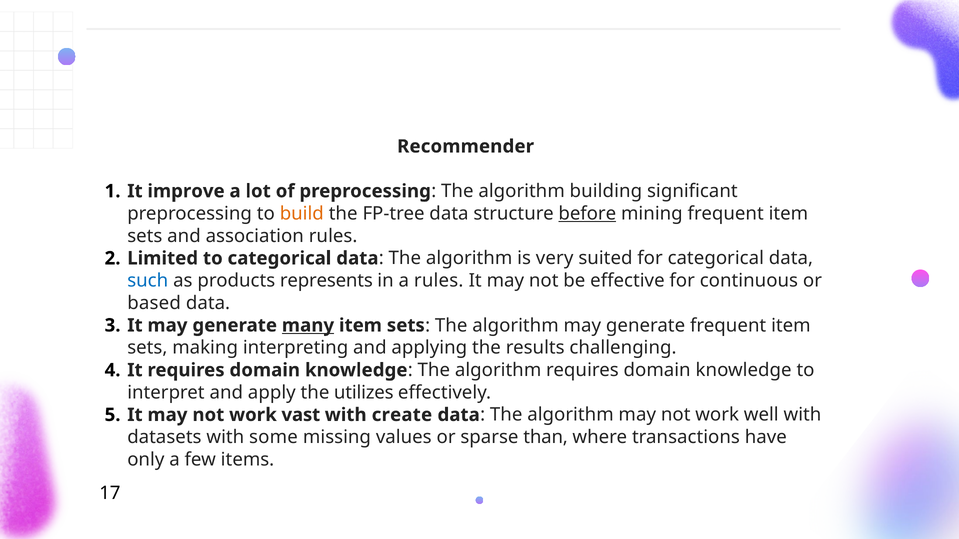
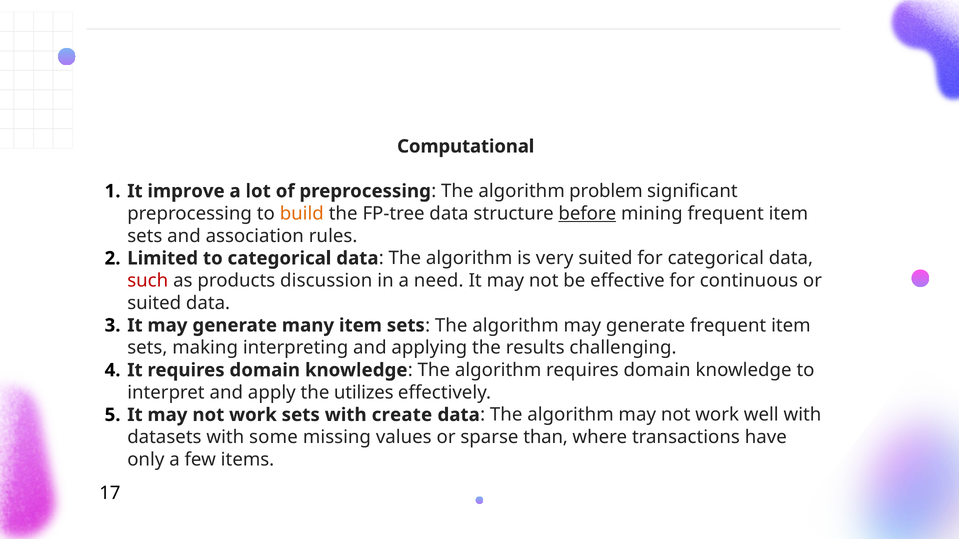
Recommender: Recommender -> Computational (466, 147)
building: building -> problem (606, 191)
such colour: blue -> red (148, 281)
represents: represents -> discussion (326, 281)
a rules: rules -> need (439, 281)
based: based -> suited (154, 303)
many underline: present -> none (308, 326)
work vast: vast -> sets (301, 415)
